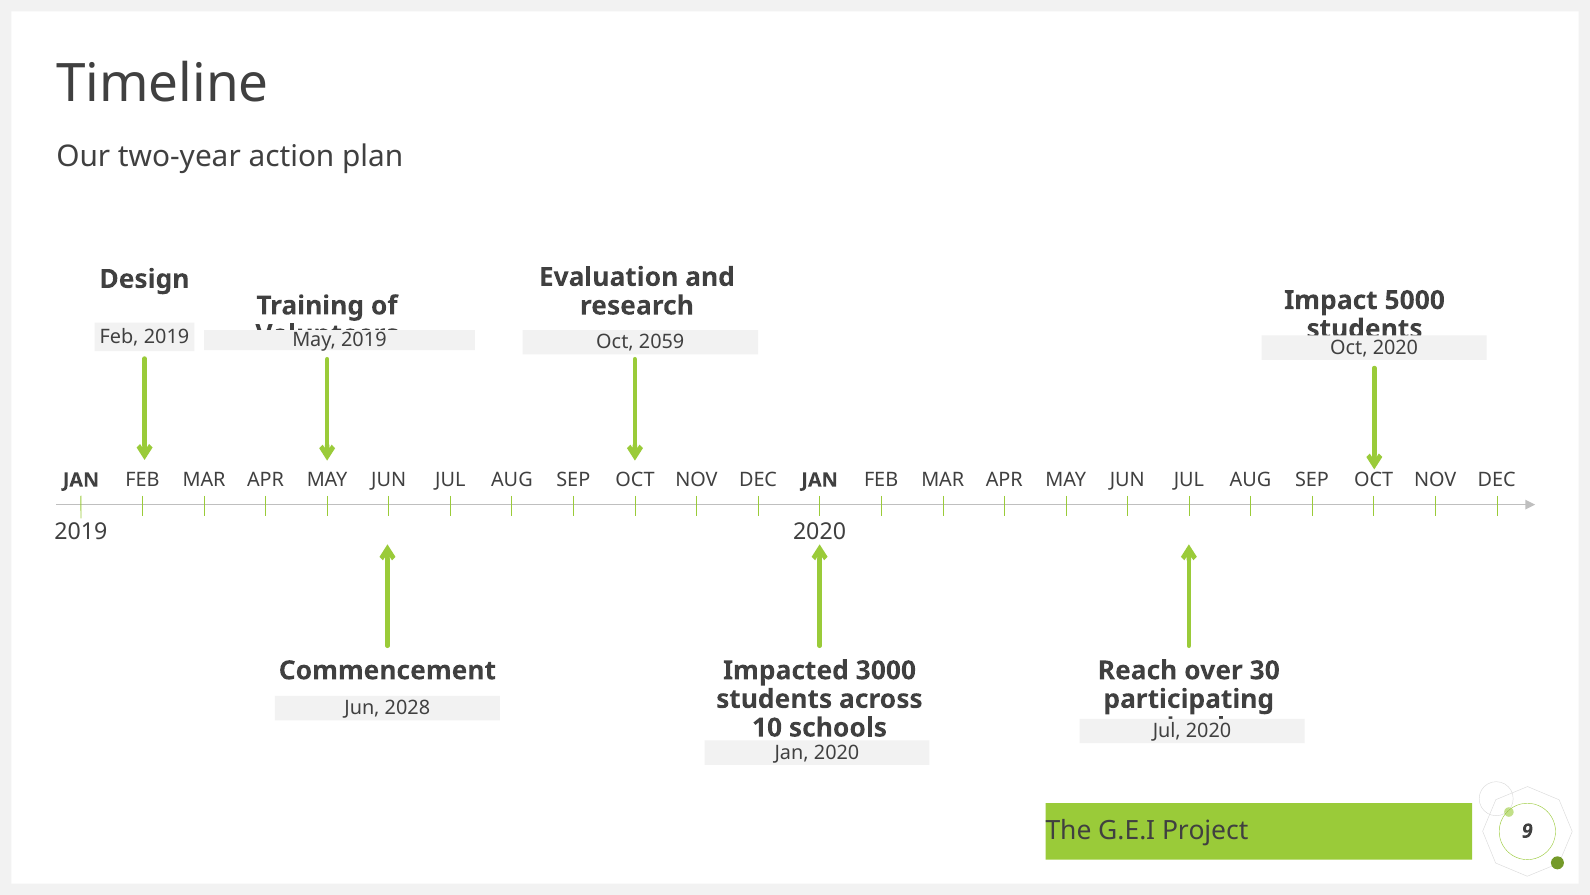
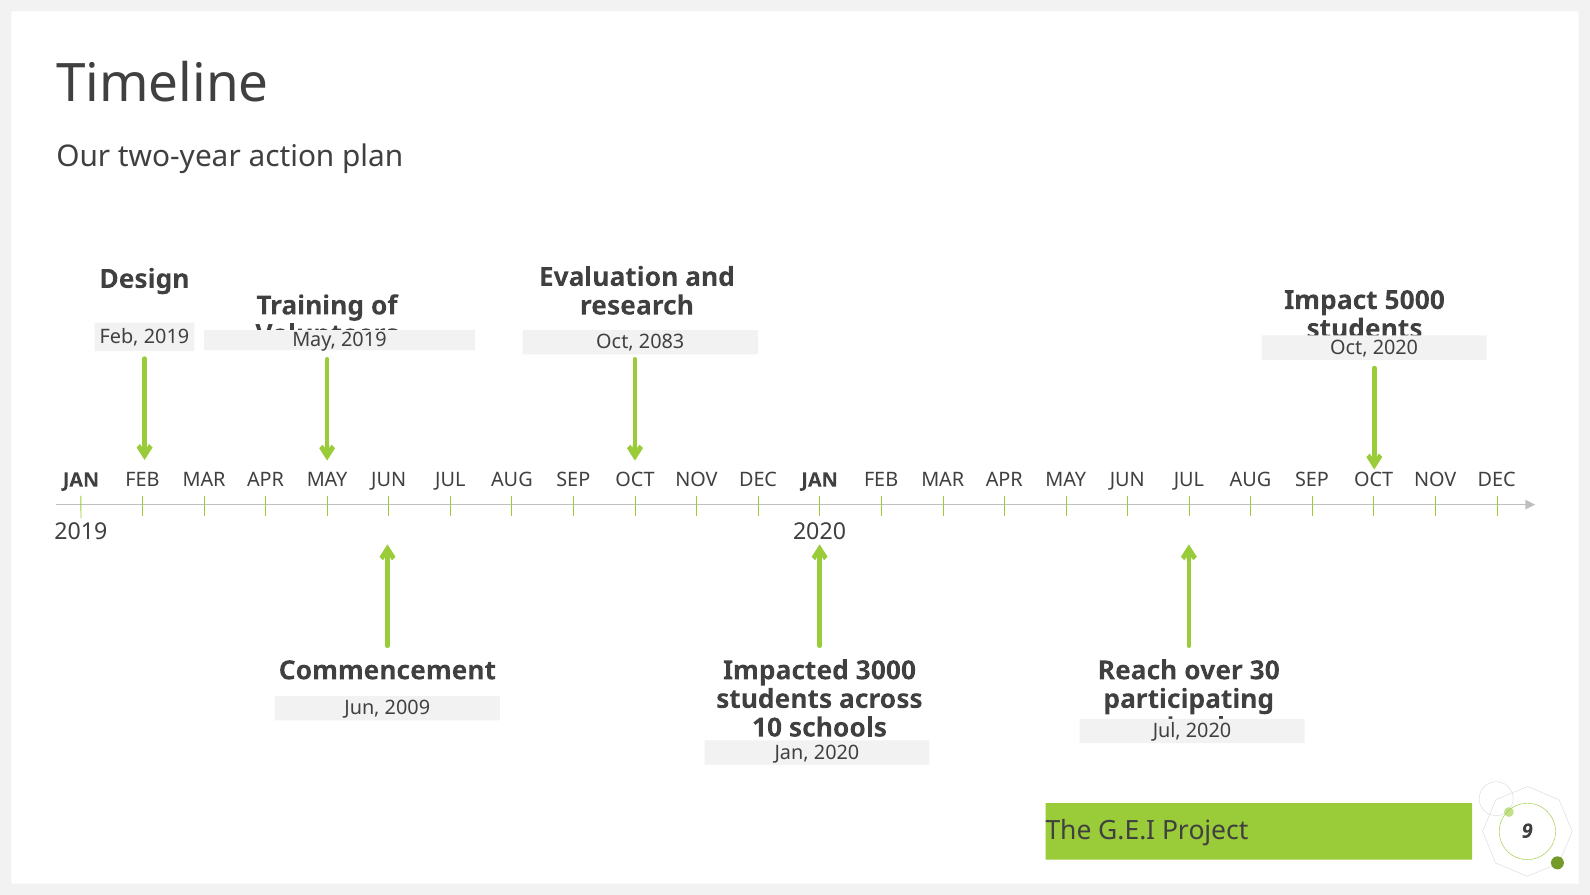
2059: 2059 -> 2083 (662, 342)
2028: 2028 -> 2009 (407, 708)
